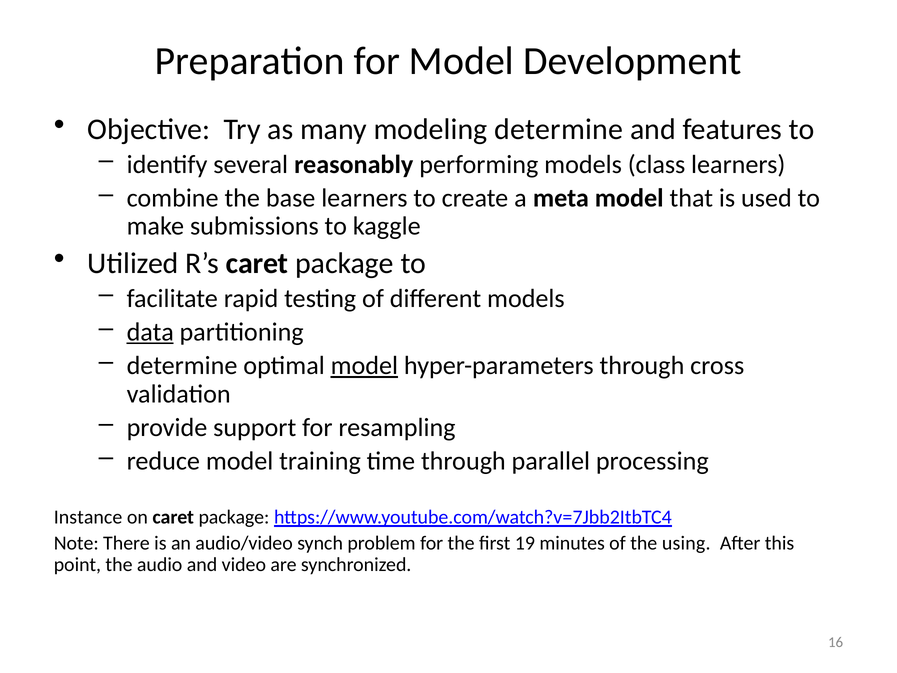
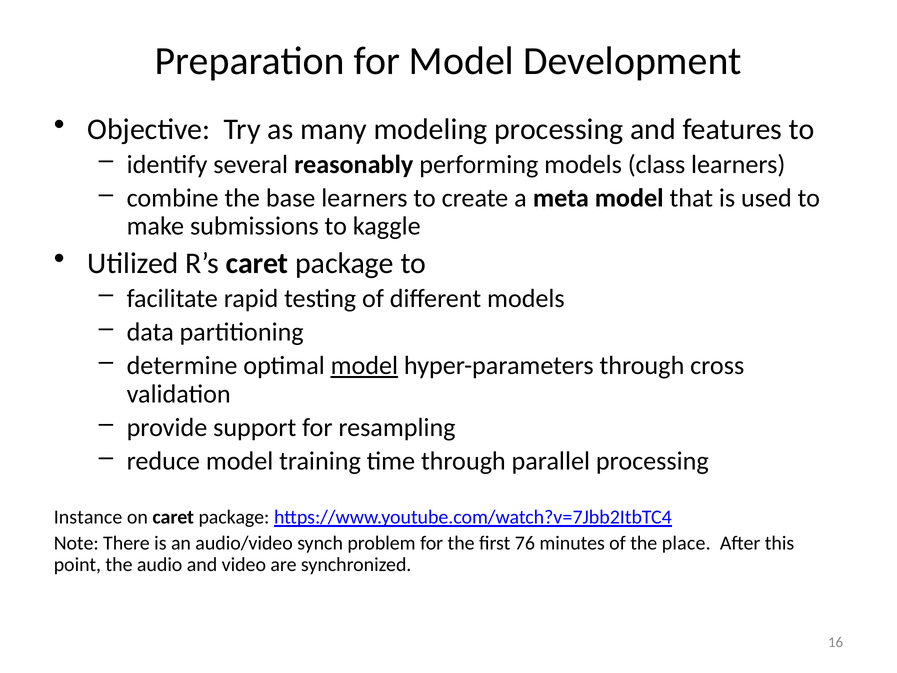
modeling determine: determine -> processing (559, 129)
data underline: present -> none (150, 332)
19: 19 -> 76 (525, 543)
using: using -> place (686, 543)
